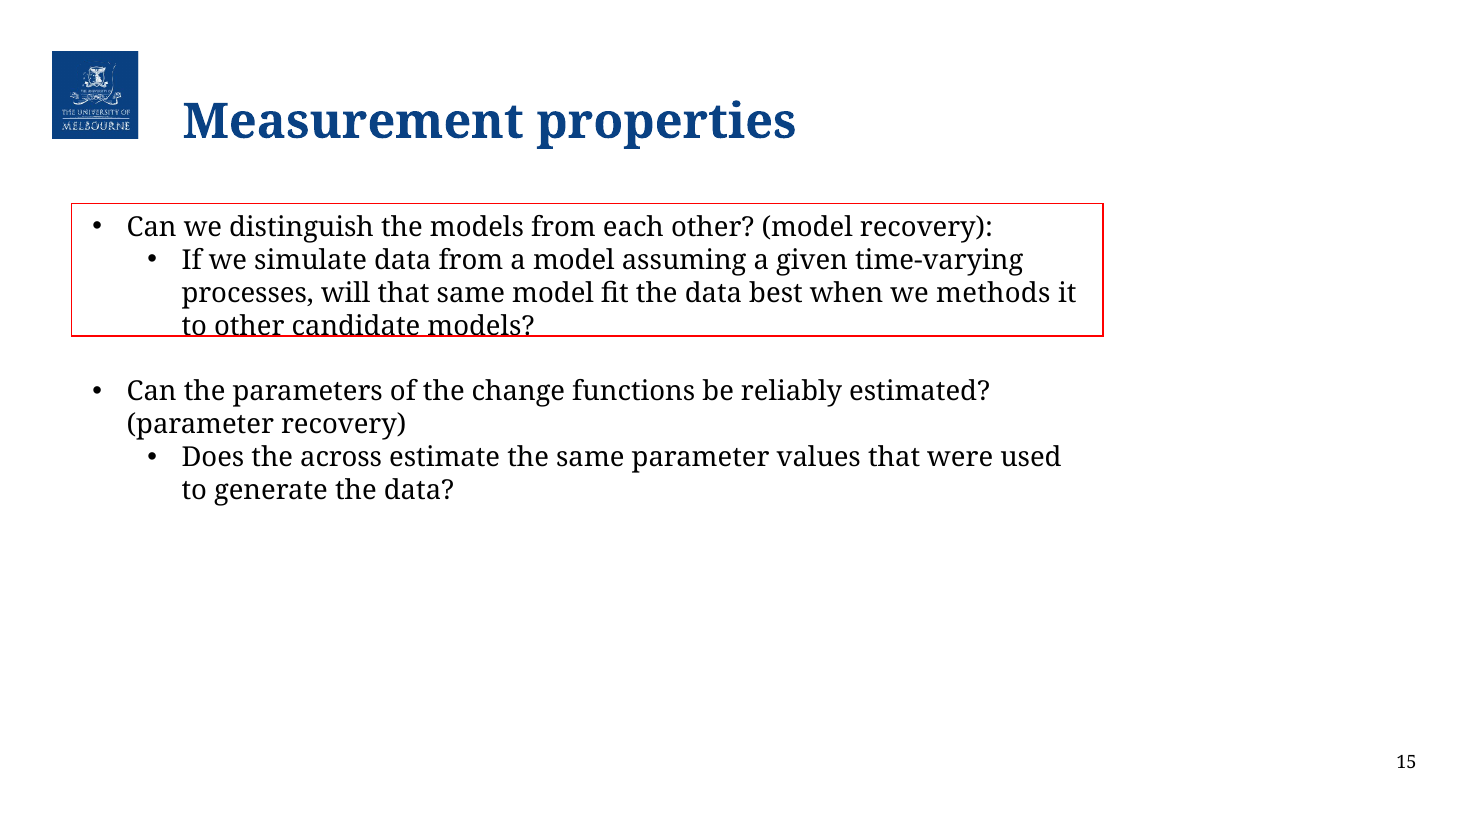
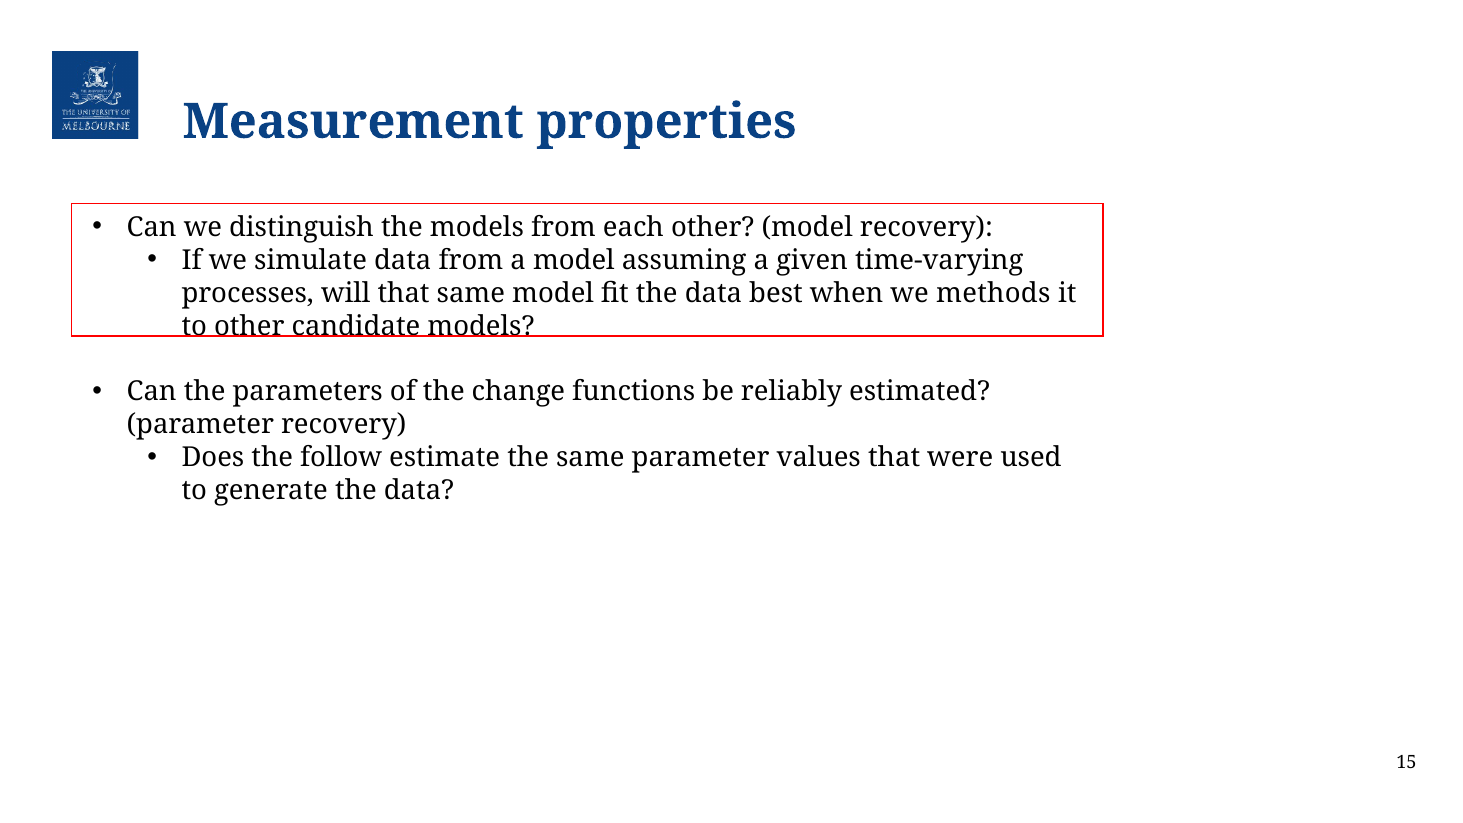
across: across -> follow (341, 458)
